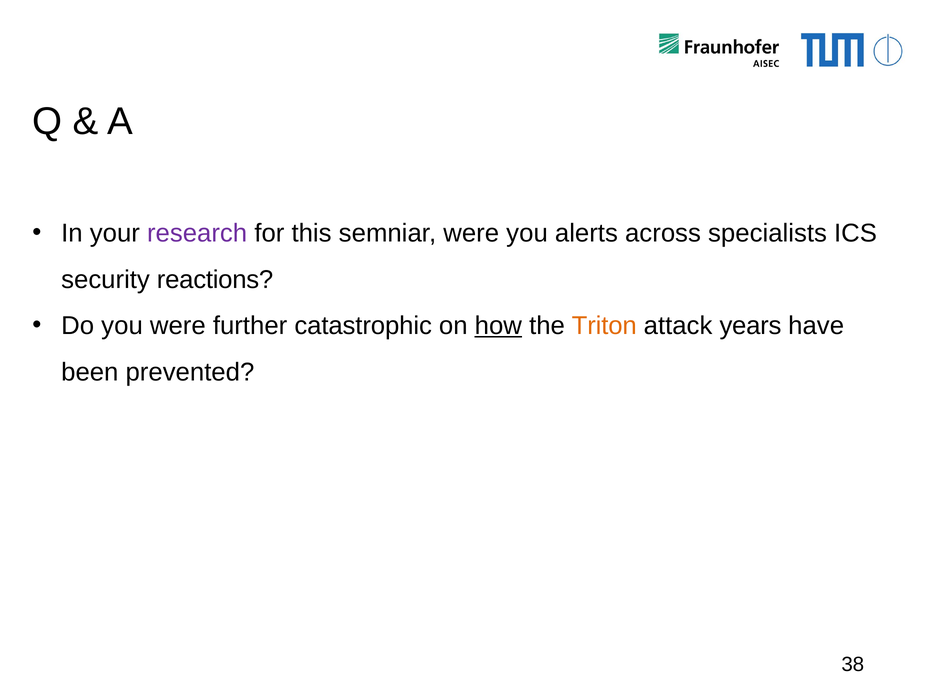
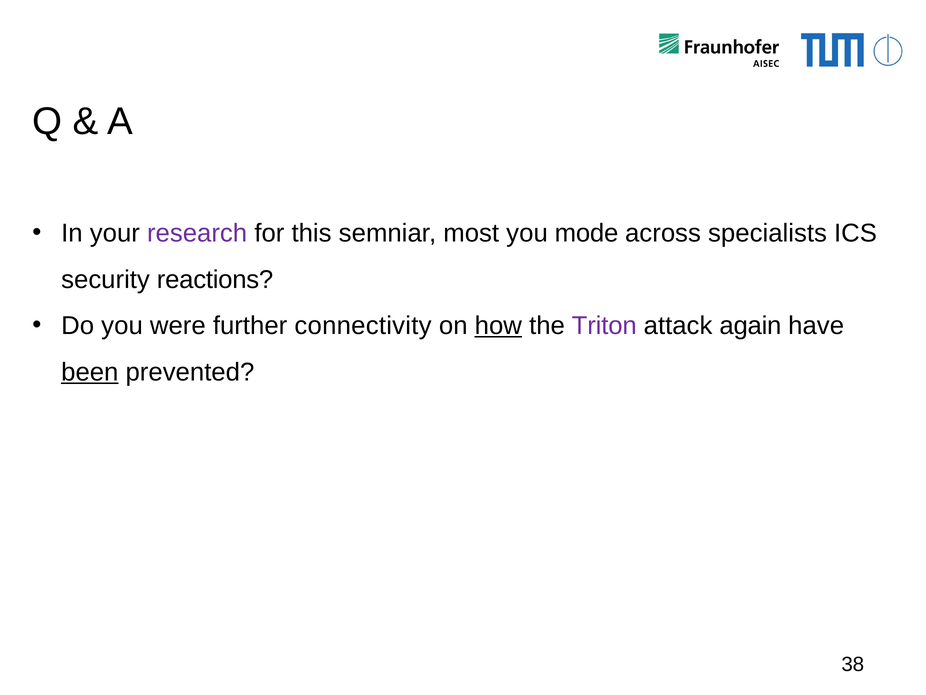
semniar were: were -> most (471, 233)
alerts: alerts -> mode (587, 233)
catastrophic: catastrophic -> connectivity (363, 326)
Triton colour: orange -> purple (604, 326)
years: years -> again (750, 326)
been underline: none -> present (90, 372)
